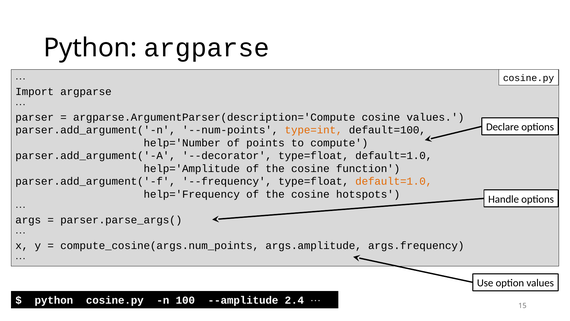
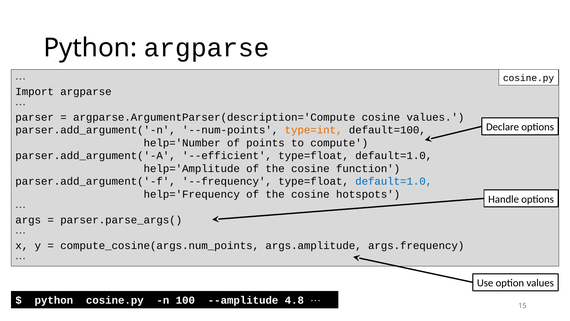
--decorator: --decorator -> --efficient (227, 156)
default=1.0 colour: orange -> blue (394, 181)
2.4: 2.4 -> 4.8 (294, 300)
